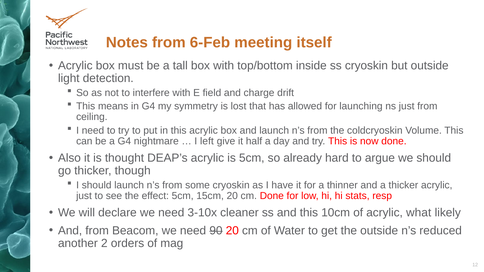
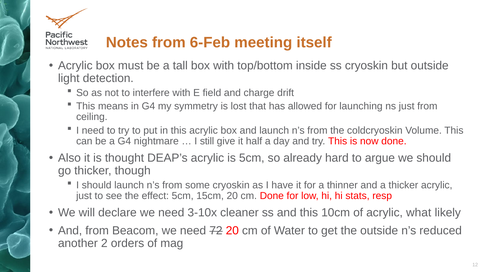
left: left -> still (207, 141)
90: 90 -> 72 (216, 231)
